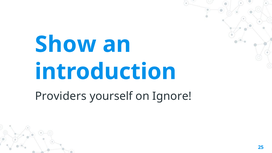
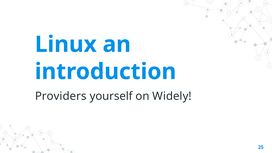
Show: Show -> Linux (66, 44)
Ignore: Ignore -> Widely (172, 96)
